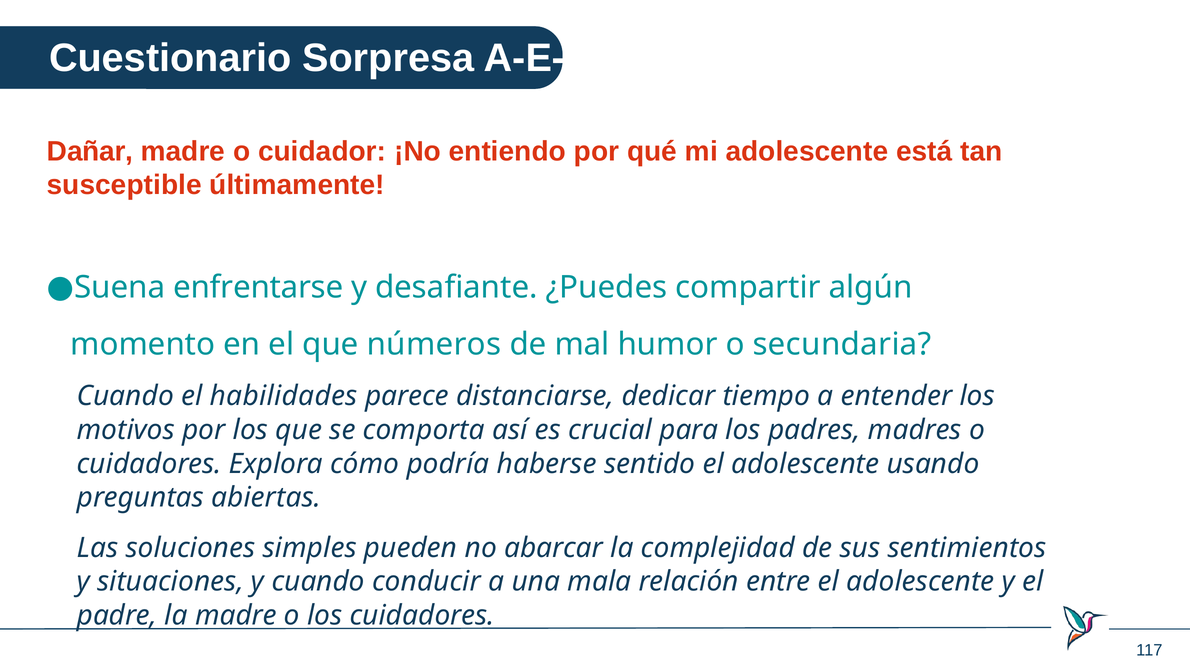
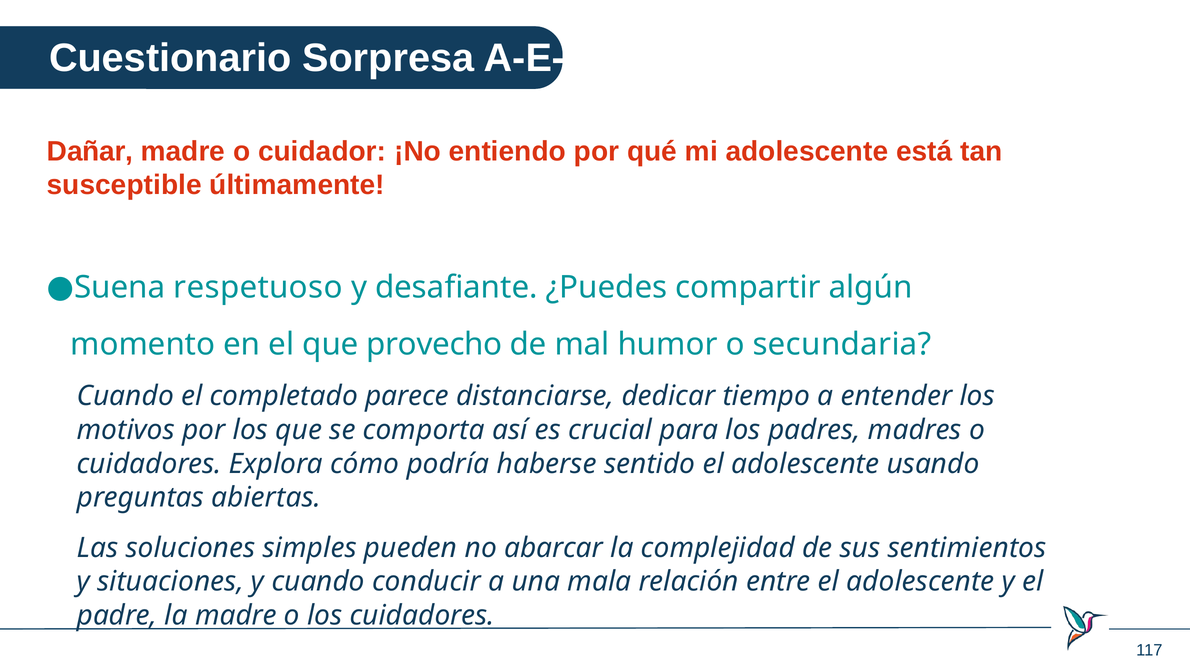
enfrentarse: enfrentarse -> respetuoso (258, 287)
números: números -> provecho (434, 344)
habilidades: habilidades -> completado (284, 396)
